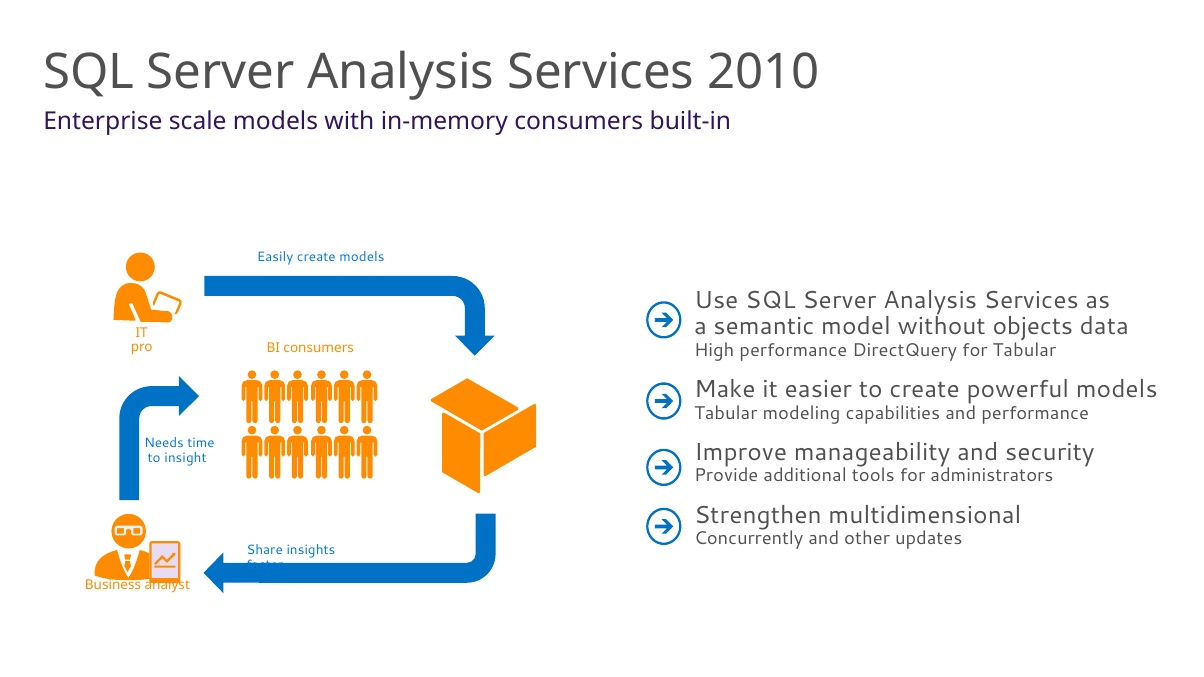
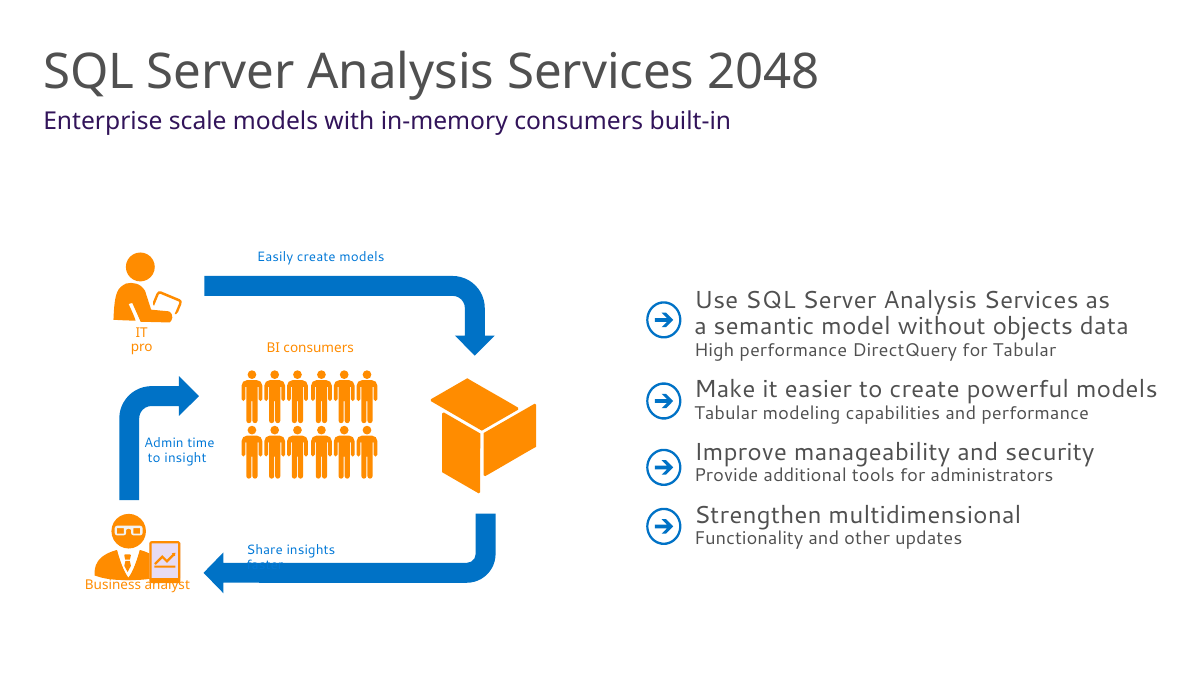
2010: 2010 -> 2048 (763, 73)
Needs: Needs -> Admin (164, 443)
Concurrently: Concurrently -> Functionality (749, 539)
